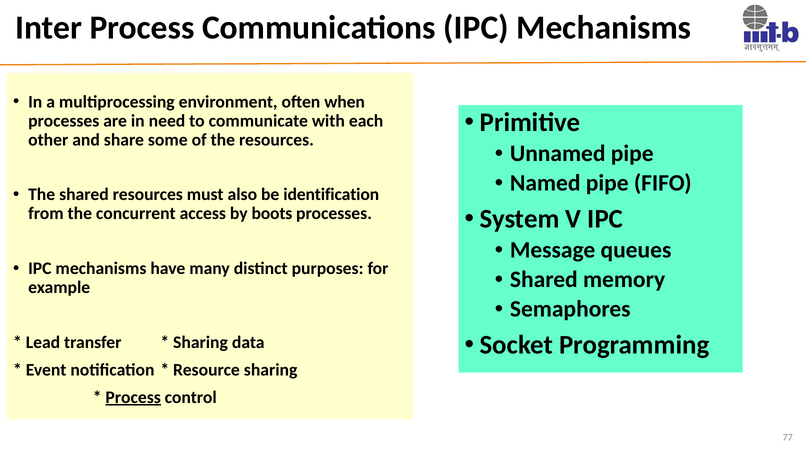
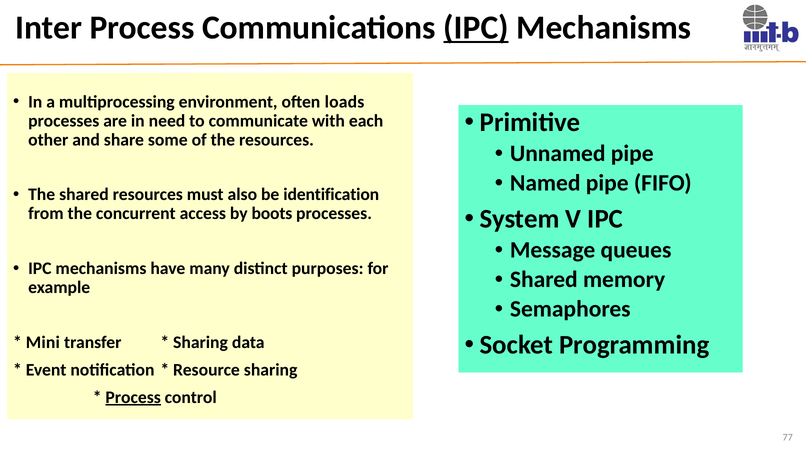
IPC underline: none -> present (476, 28)
when: when -> loads (344, 102)
Lead: Lead -> Mini (43, 343)
